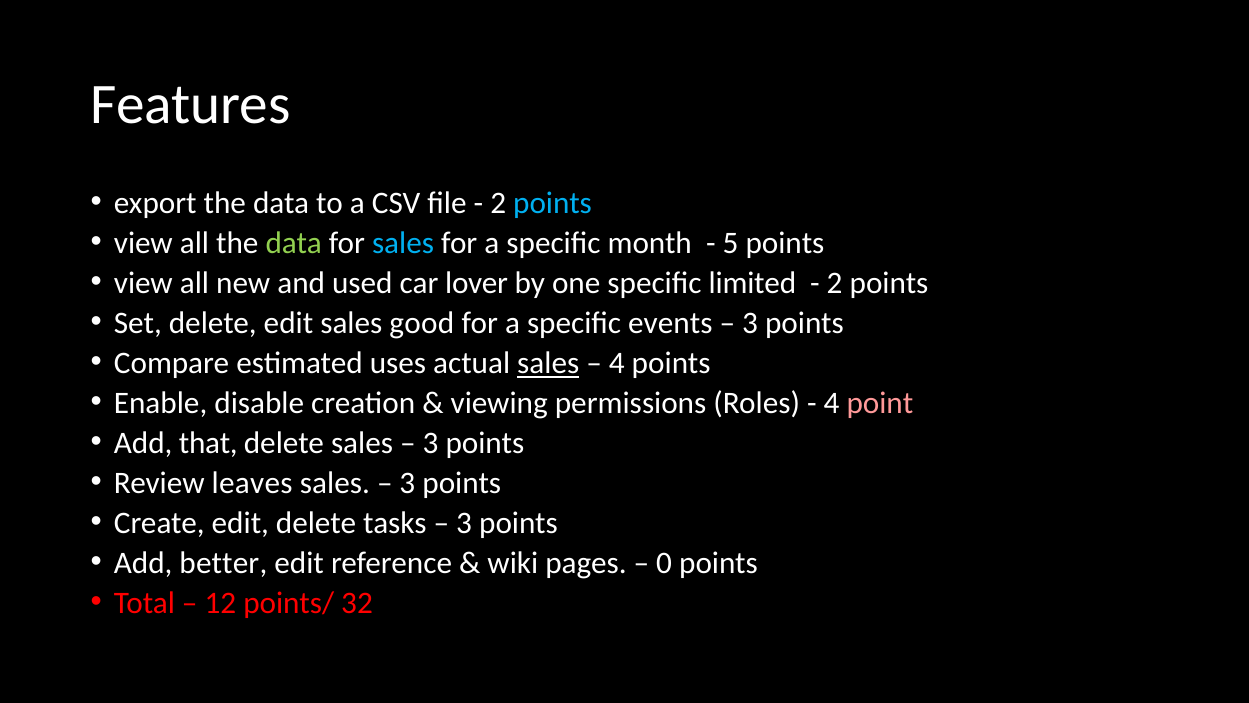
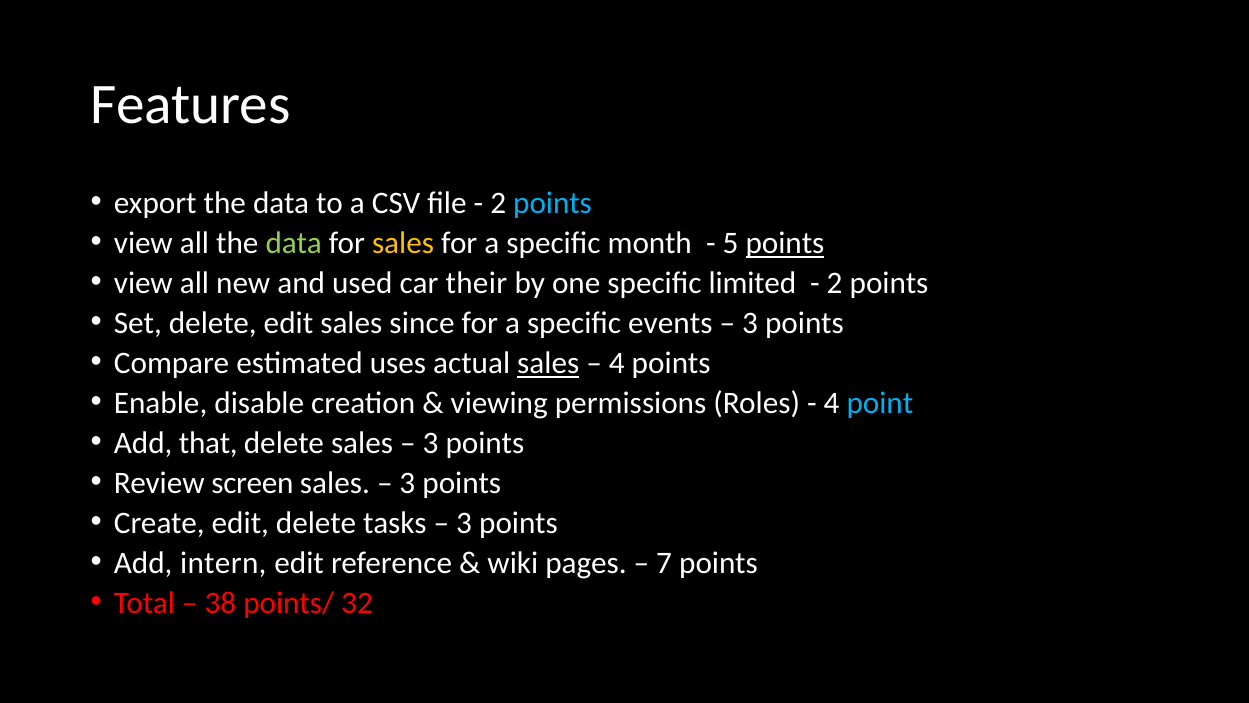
sales colour: light blue -> yellow (403, 243)
points underline: none -> present (785, 243)
lover: lover -> their (476, 283)
good: good -> since (422, 323)
point colour: pink -> light blue (880, 403)
leaves: leaves -> screen (252, 483)
better: better -> intern (223, 563)
0: 0 -> 7 (664, 563)
12: 12 -> 38 (220, 603)
